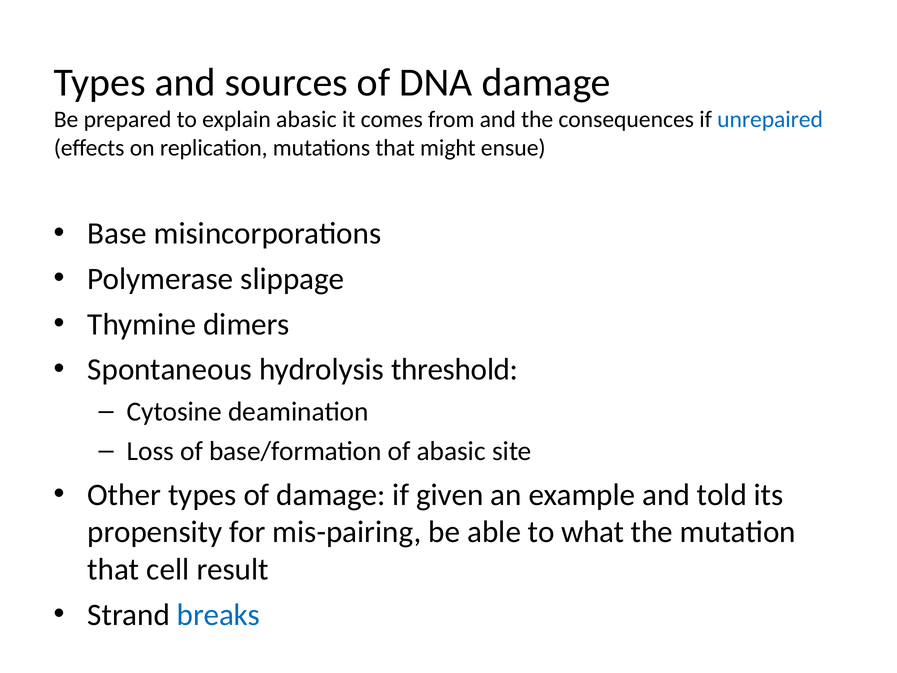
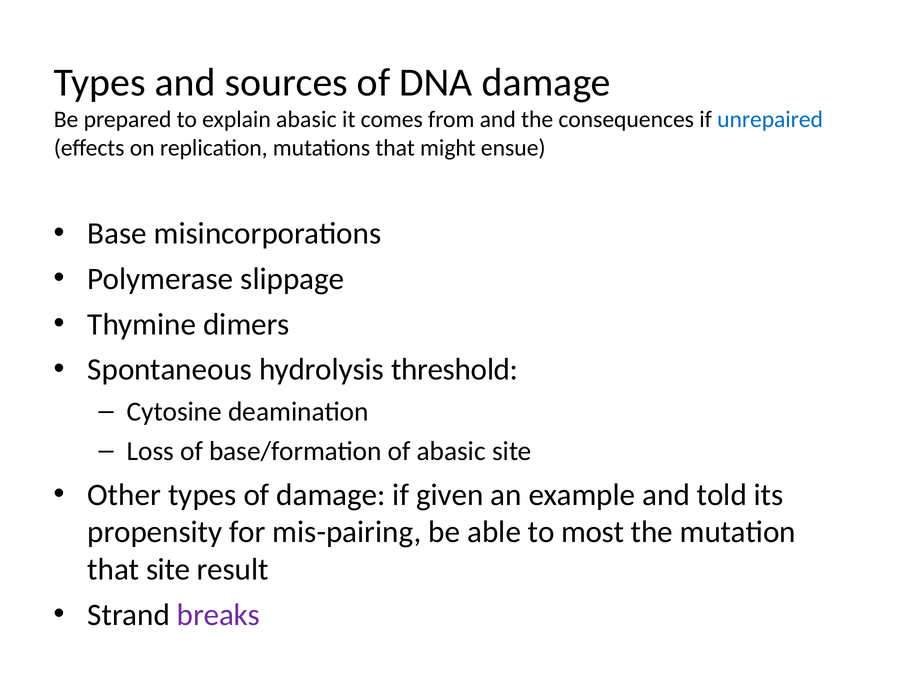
what: what -> most (593, 532)
that cell: cell -> site (168, 569)
breaks colour: blue -> purple (219, 615)
